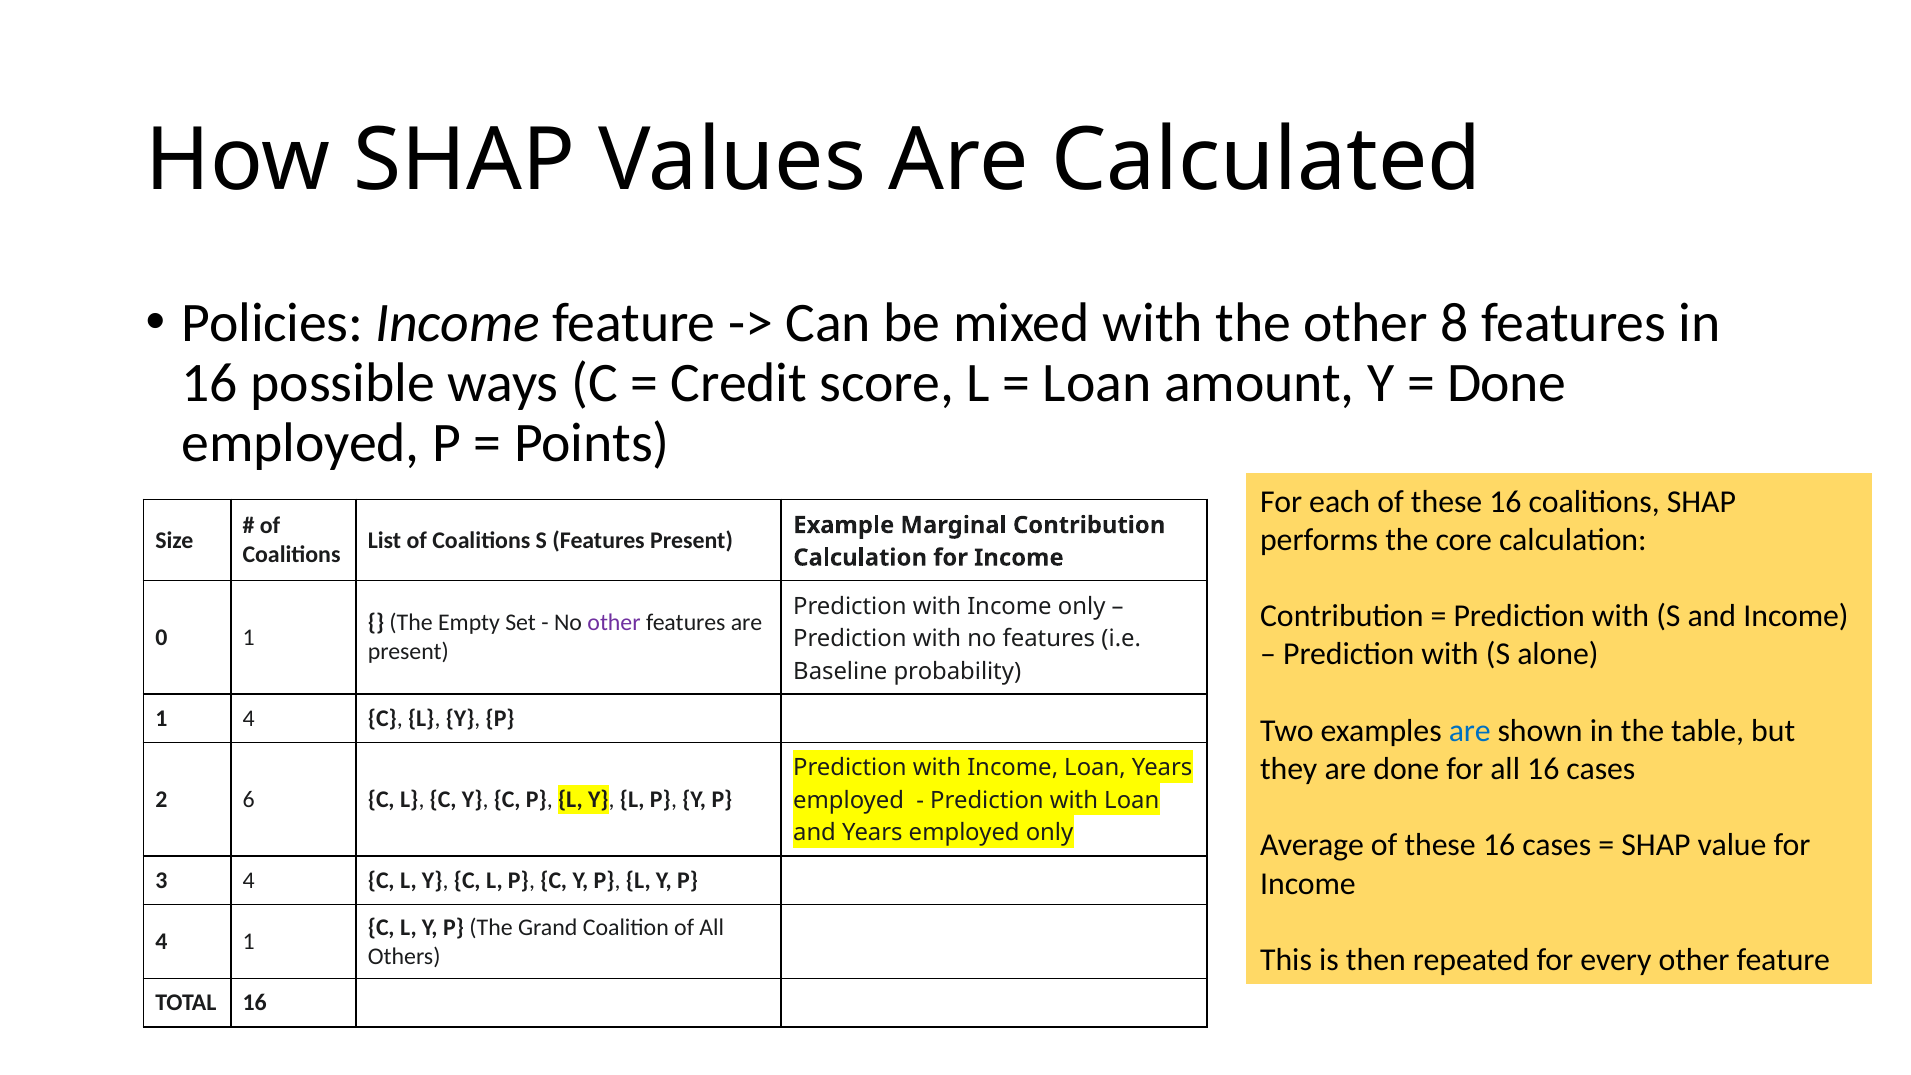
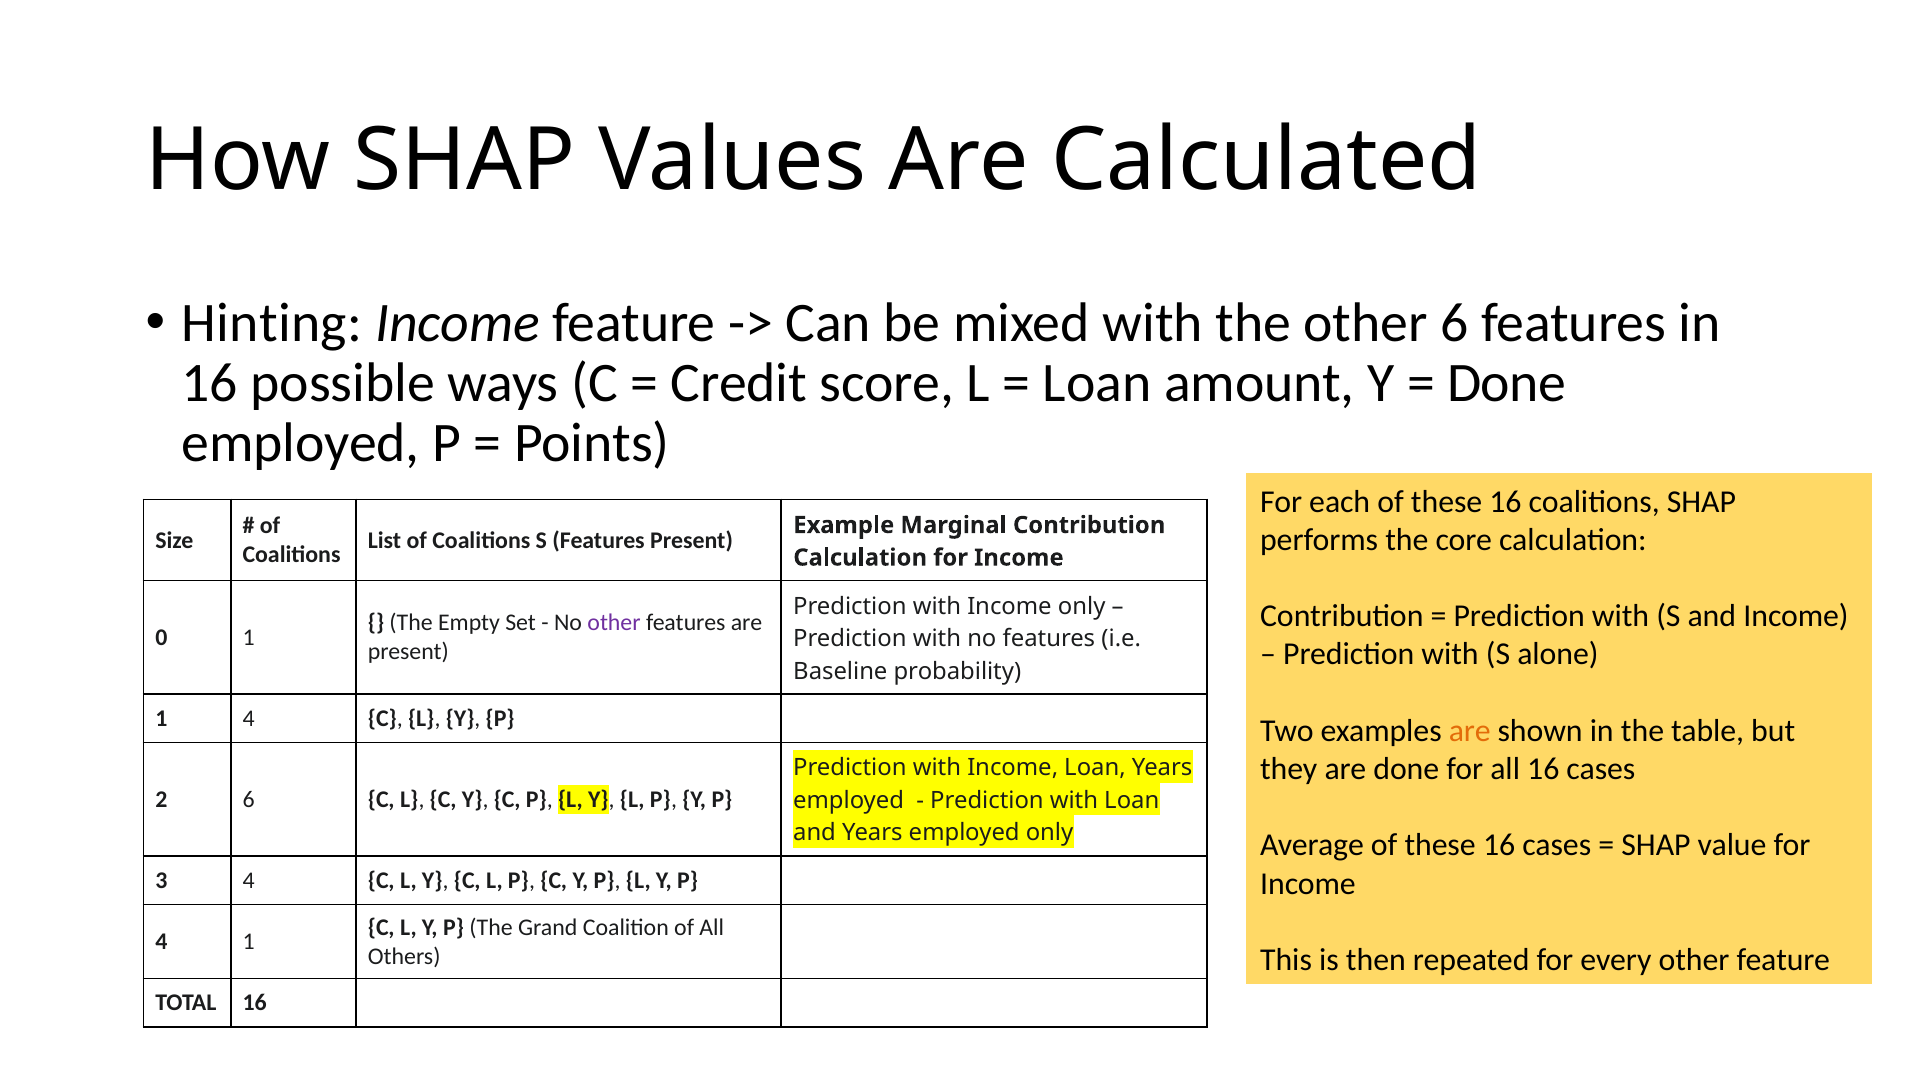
Policies: Policies -> Hinting (272, 323)
other 8: 8 -> 6 (1454, 323)
are colour: blue -> orange (1470, 731)
